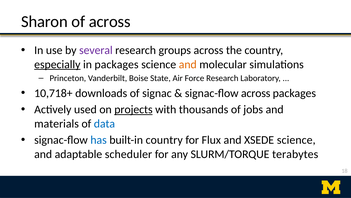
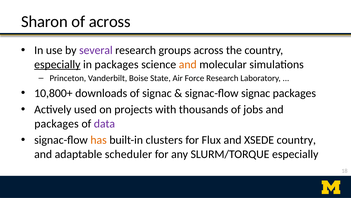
10,718+: 10,718+ -> 10,800+ (53, 93)
signac-flow across: across -> signac (256, 93)
projects underline: present -> none (133, 109)
materials: materials -> packages (56, 123)
data colour: blue -> purple (104, 123)
has colour: blue -> orange (99, 140)
built-in country: country -> clusters (164, 140)
XSEDE science: science -> country (296, 140)
SLURM/TORQUE terabytes: terabytes -> especially (295, 154)
